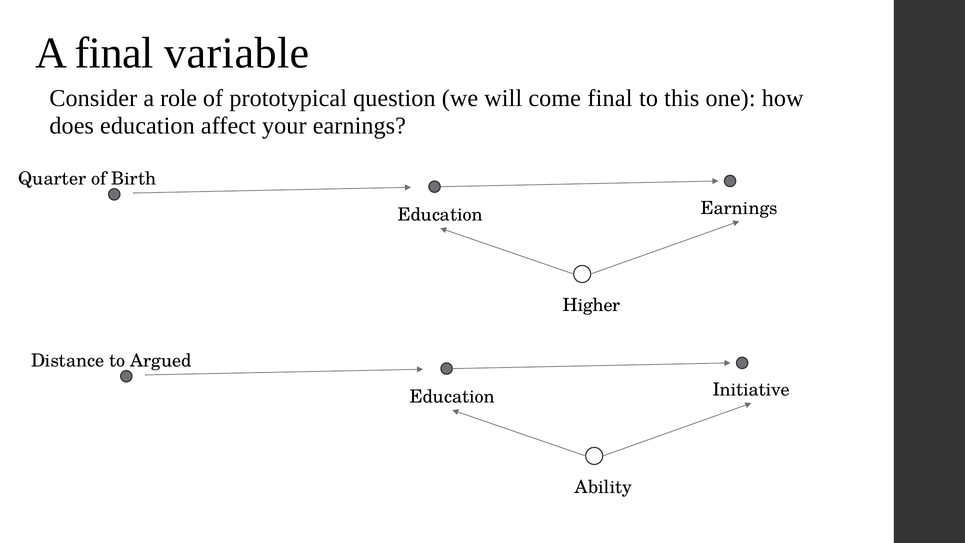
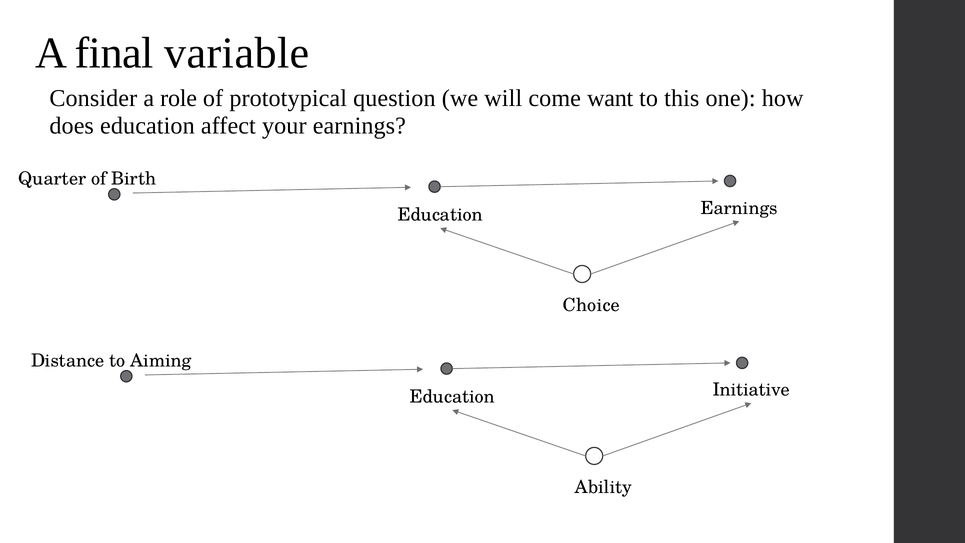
come final: final -> want (610, 98)
Higher: Higher -> Choice (591, 305)
Argued: Argued -> Aiming (161, 361)
